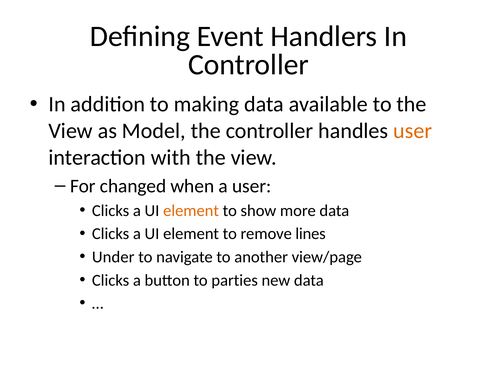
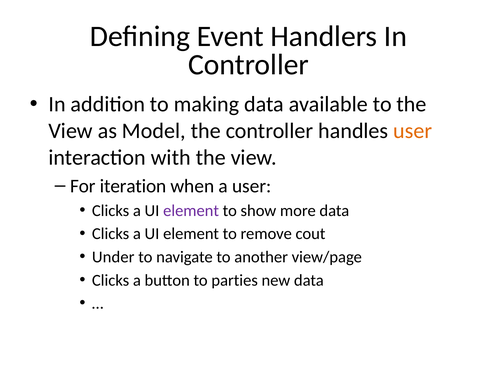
changed: changed -> iteration (133, 186)
element colour: orange -> purple (191, 210)
lines: lines -> cout (310, 234)
